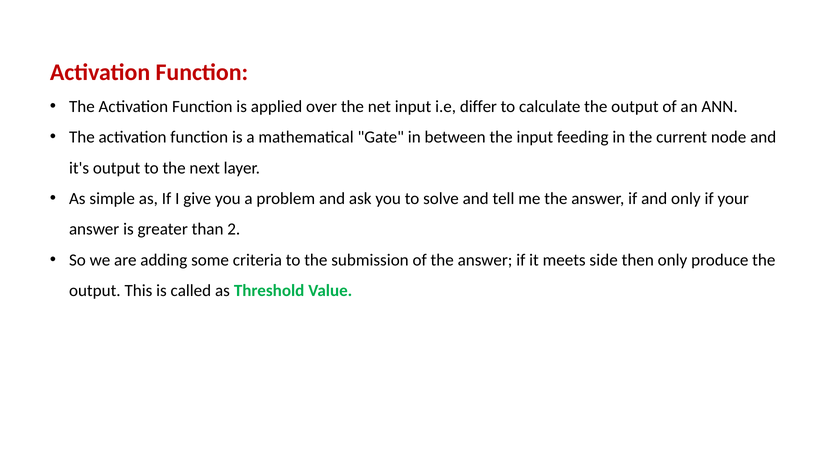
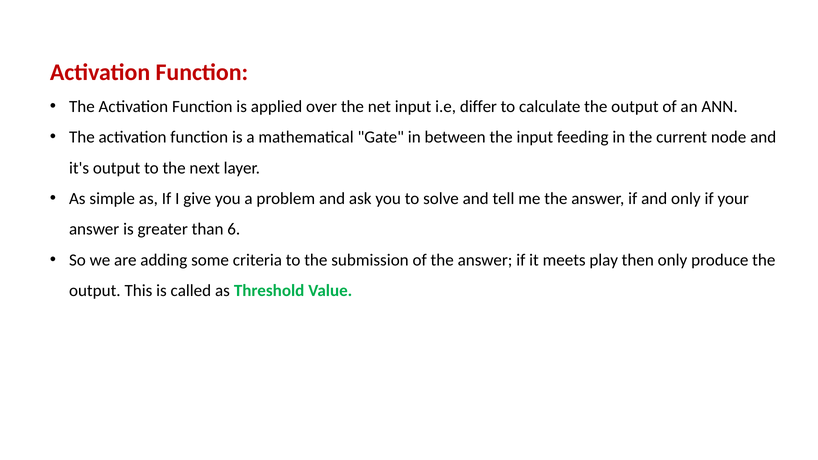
2: 2 -> 6 (234, 229)
side: side -> play (604, 260)
